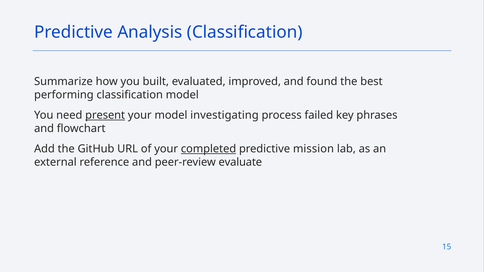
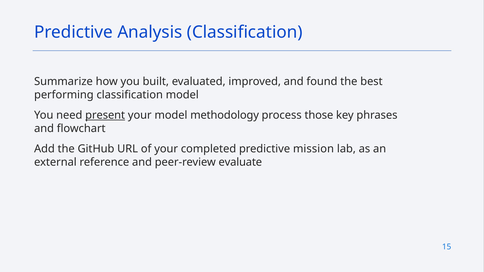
investigating: investigating -> methodology (225, 115)
failed: failed -> those (319, 115)
completed underline: present -> none (209, 149)
